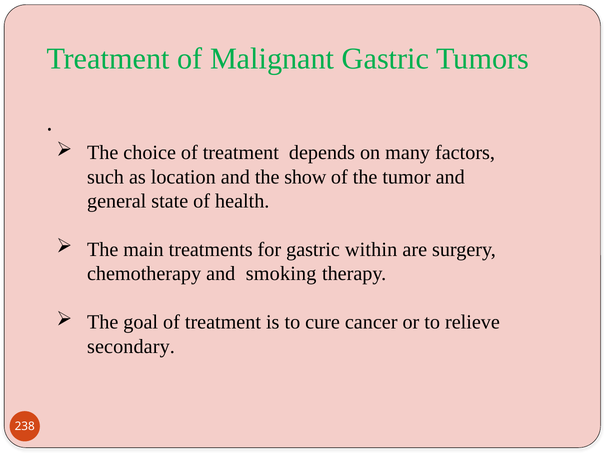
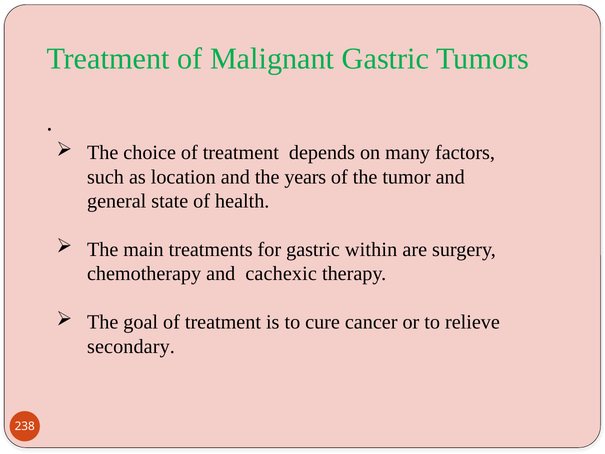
show: show -> years (305, 177)
smoking: smoking -> cachexic (281, 274)
